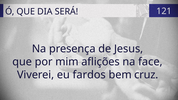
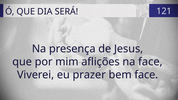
fardos: fardos -> prazer (89, 75)
bem cruz: cruz -> face (146, 75)
